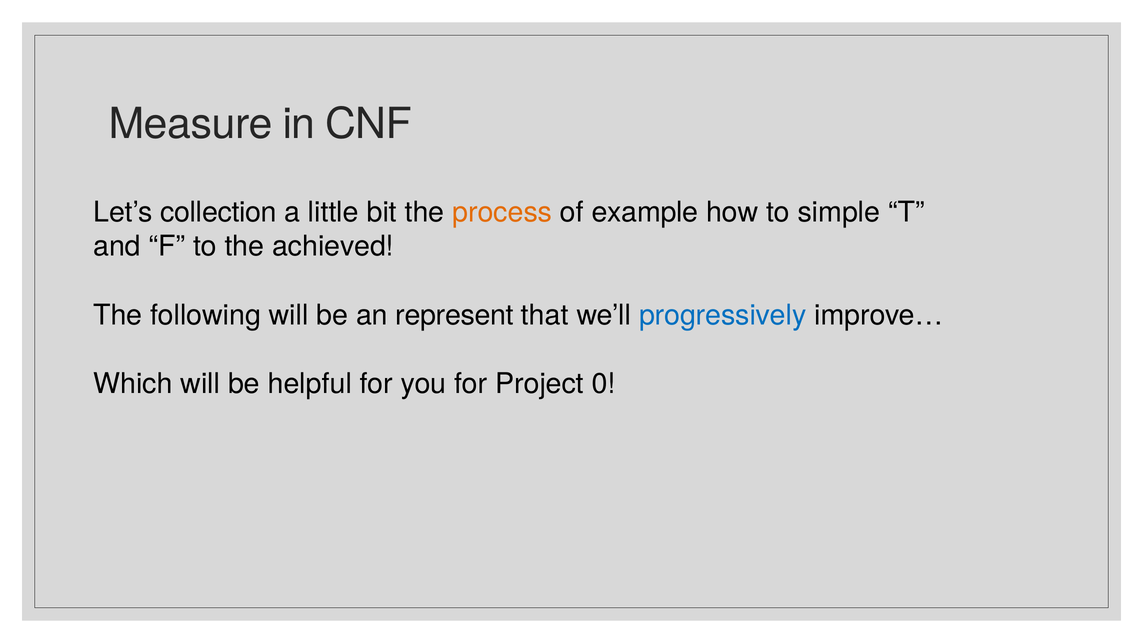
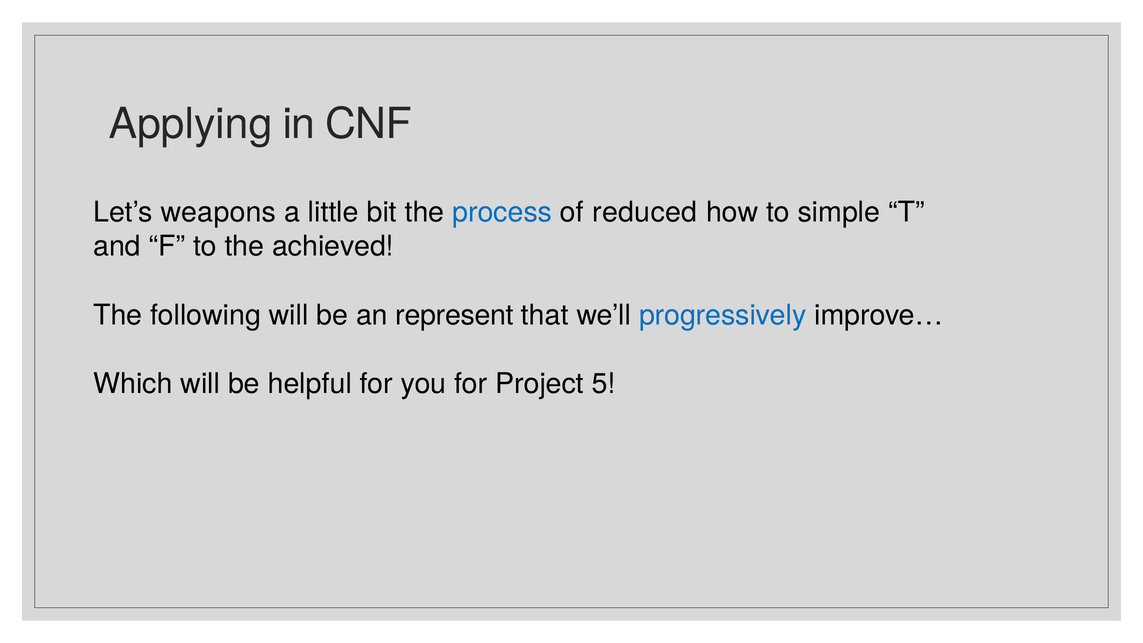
Measure: Measure -> Applying (191, 124)
collection: collection -> weapons (218, 212)
process colour: orange -> blue (502, 212)
example: example -> reduced (645, 212)
0: 0 -> 5 (604, 384)
